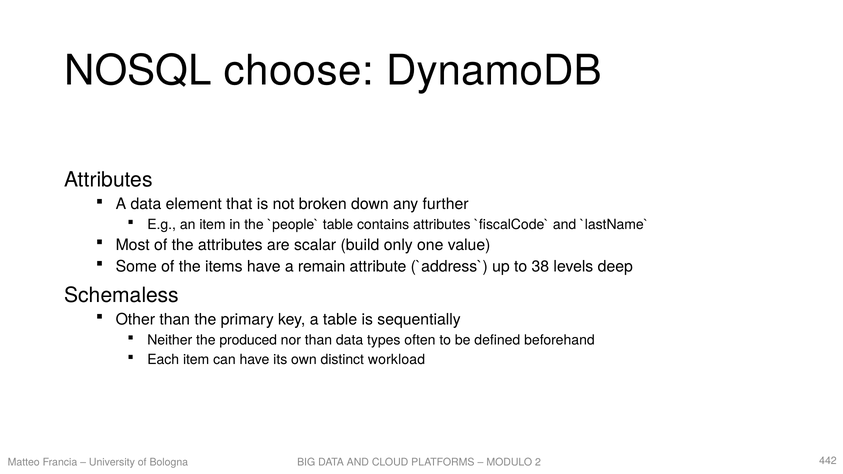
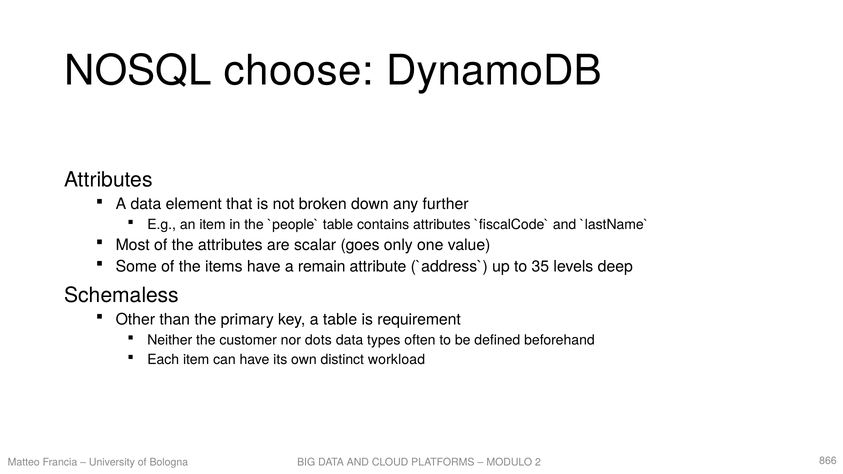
build: build -> goes (360, 245)
38: 38 -> 35 (540, 267)
sequentially: sequentially -> requirement (419, 320)
produced: produced -> customer (248, 340)
nor than: than -> dots (318, 340)
442: 442 -> 866 (828, 461)
